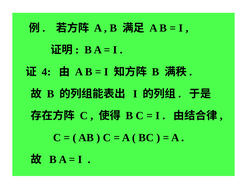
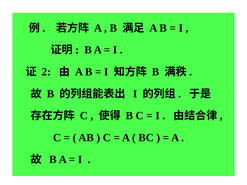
4: 4 -> 2 (46, 72)
